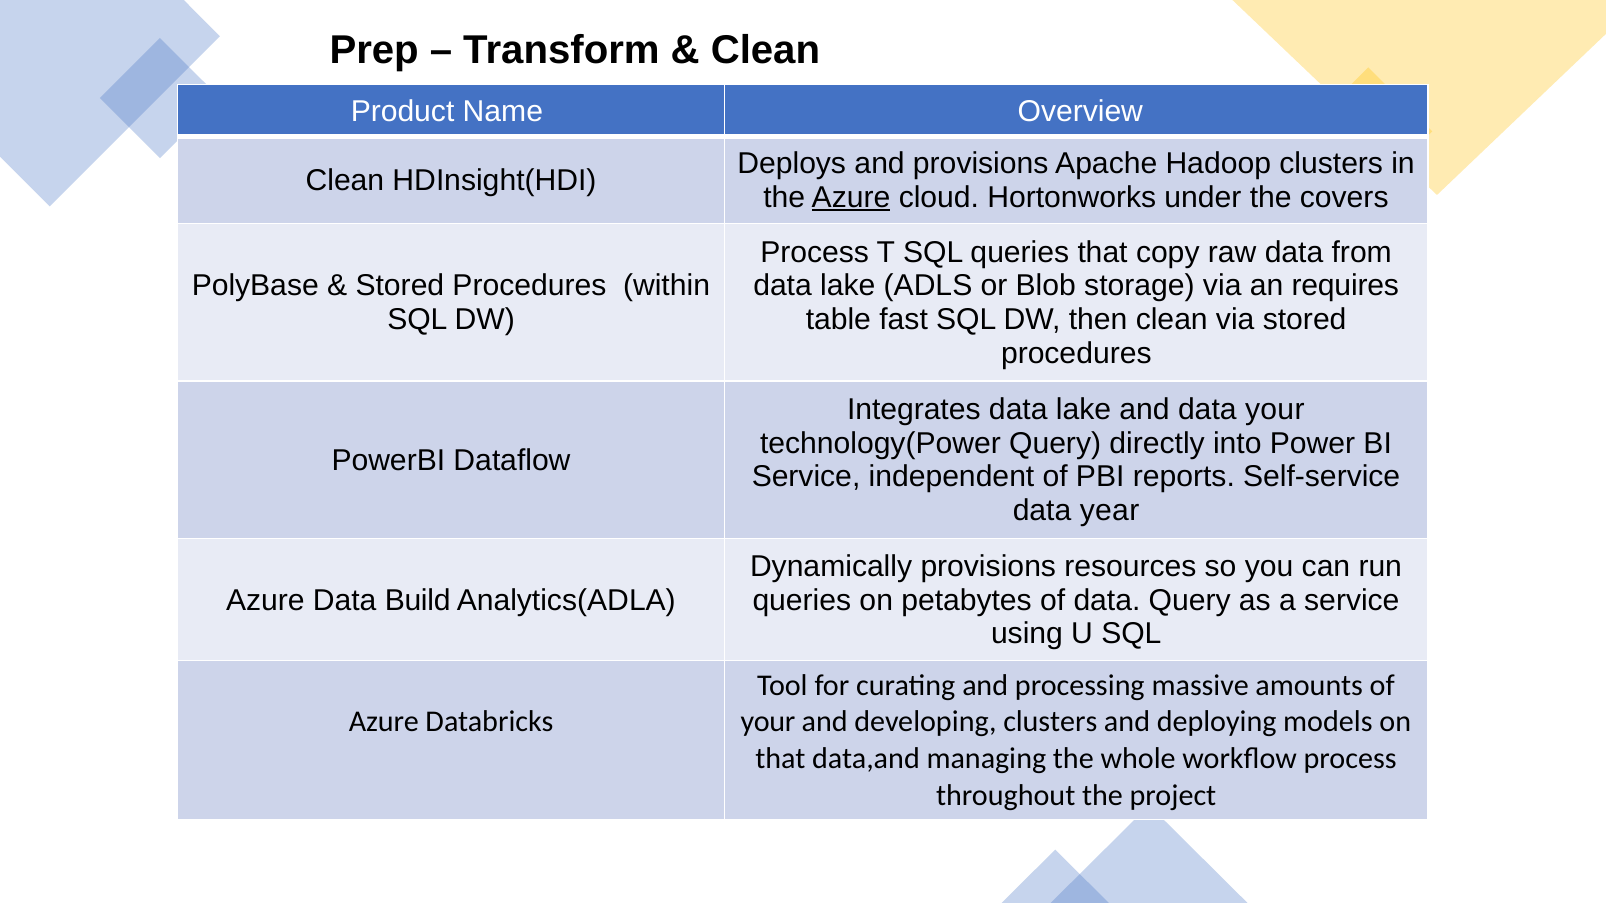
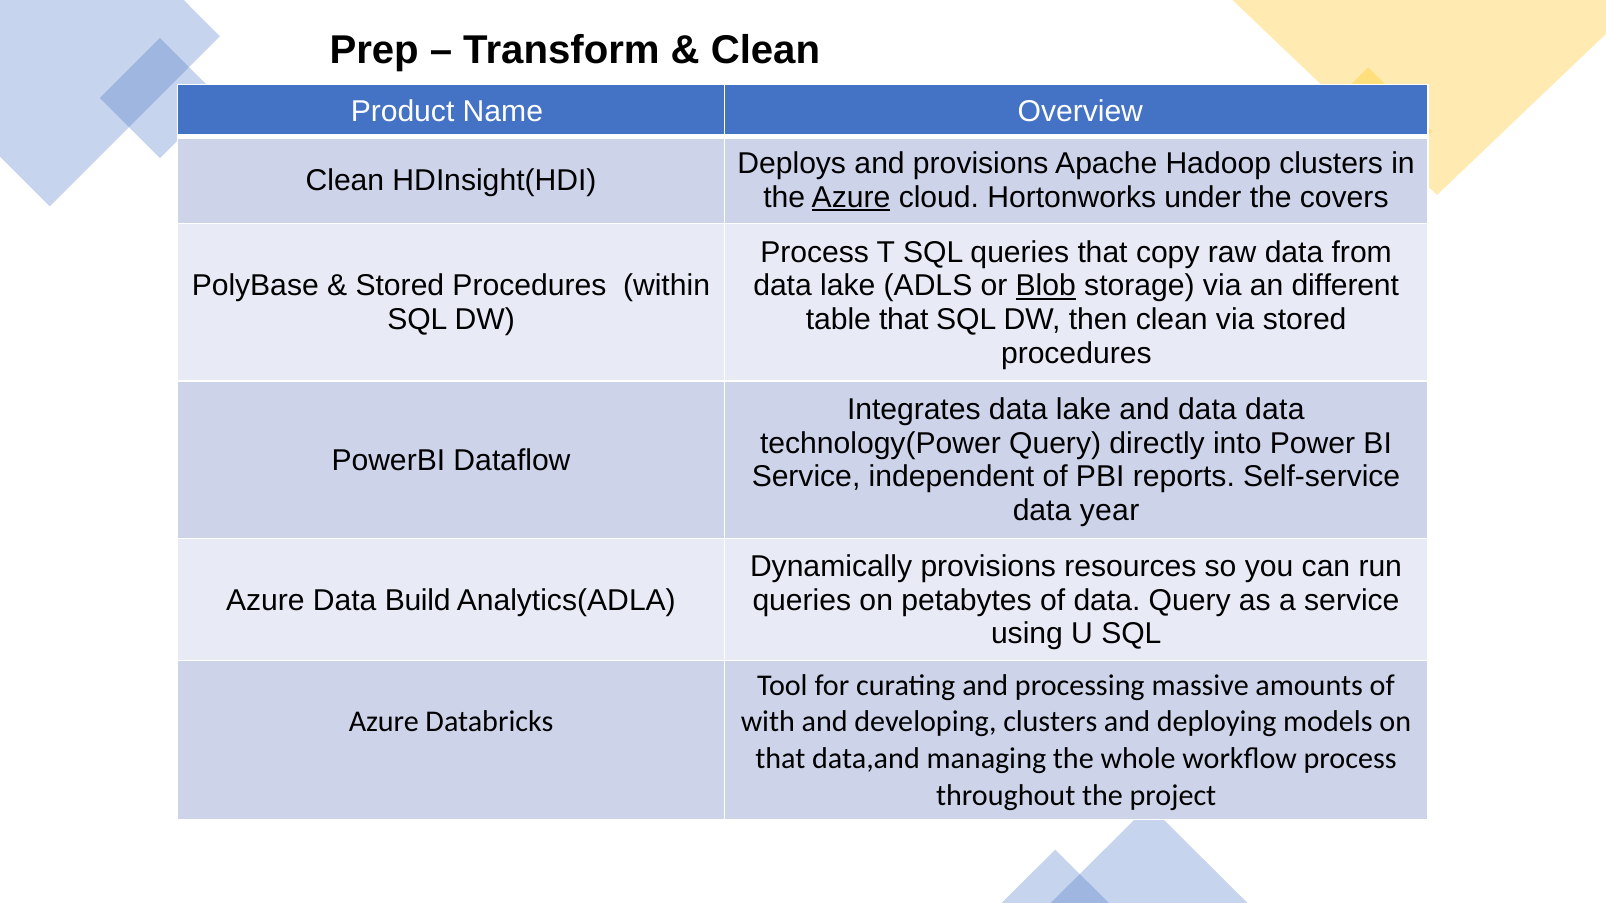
Blob underline: none -> present (1046, 286)
requires: requires -> different (1345, 286)
table fast: fast -> that (904, 320)
data your: your -> data (1275, 410)
your: your -> with (768, 722)
